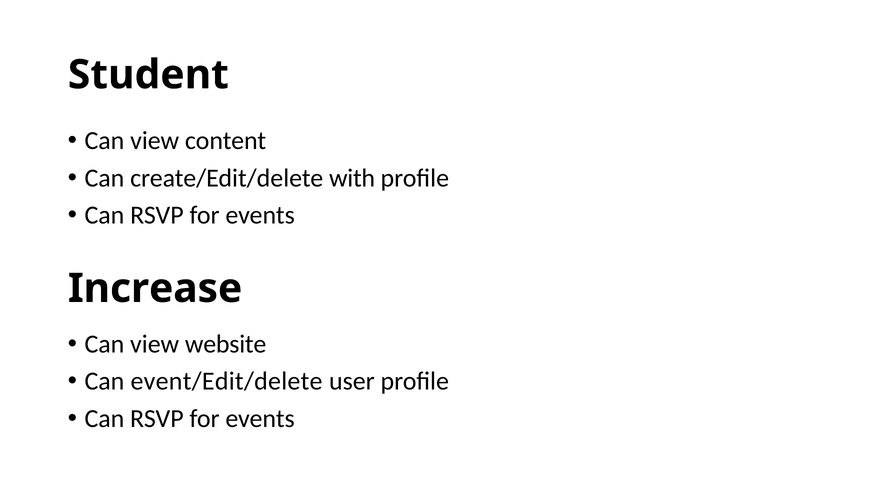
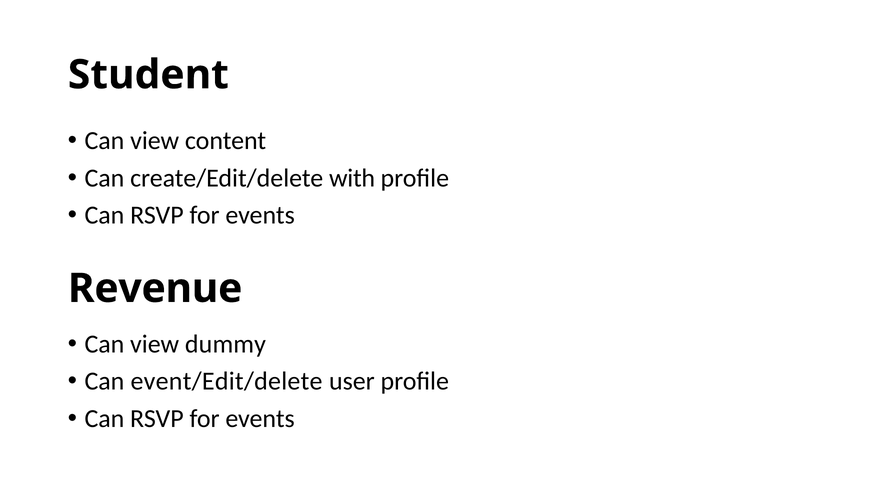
Increase: Increase -> Revenue (155, 288)
website: website -> dummy (225, 344)
